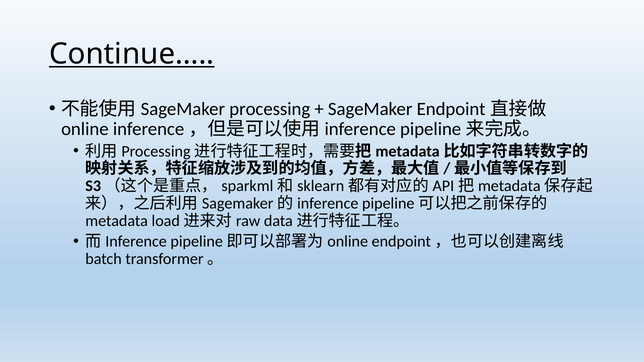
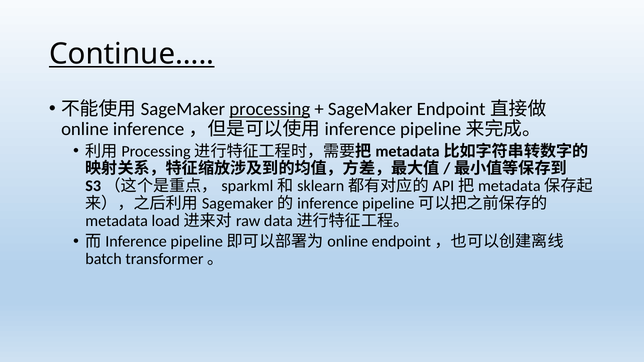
processing underline: none -> present (270, 109)
